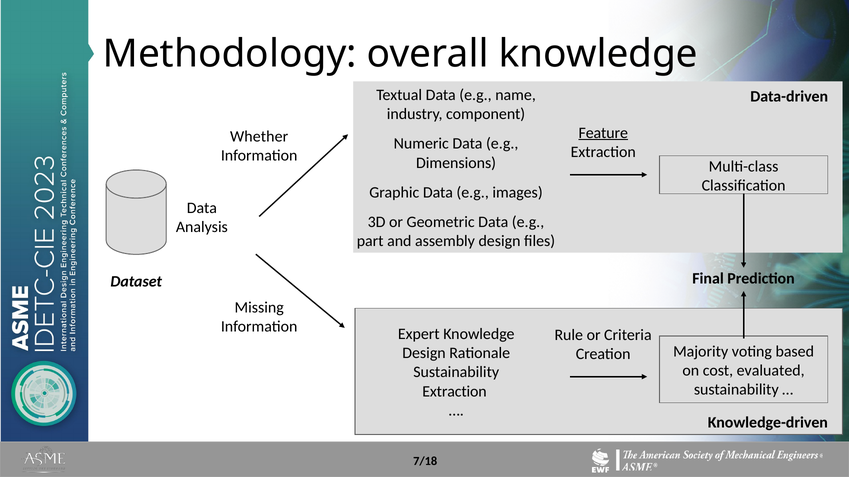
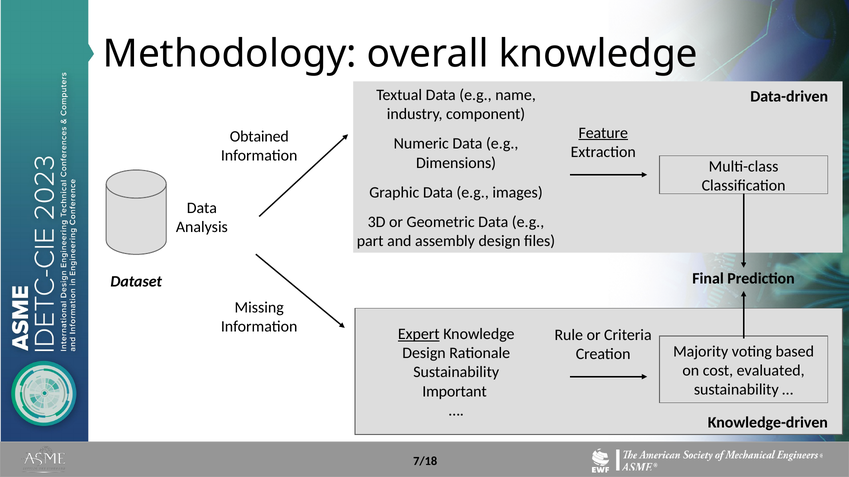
Whether: Whether -> Obtained (259, 137)
Expert underline: none -> present (419, 334)
Extraction: Extraction -> Important (455, 392)
